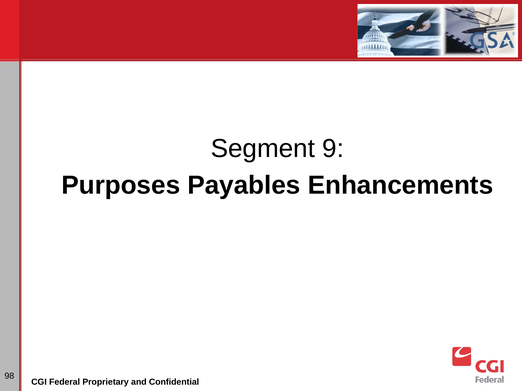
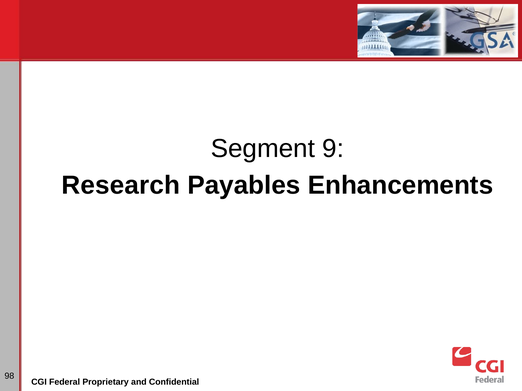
Purposes: Purposes -> Research (121, 185)
